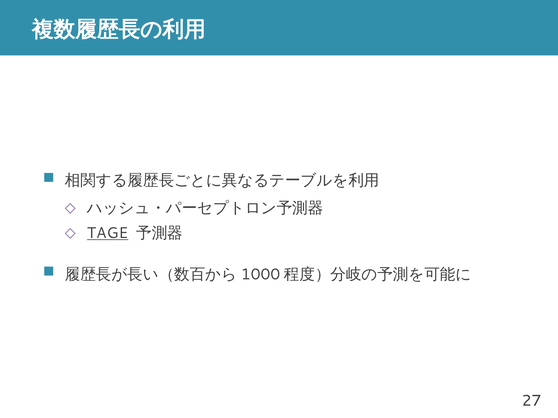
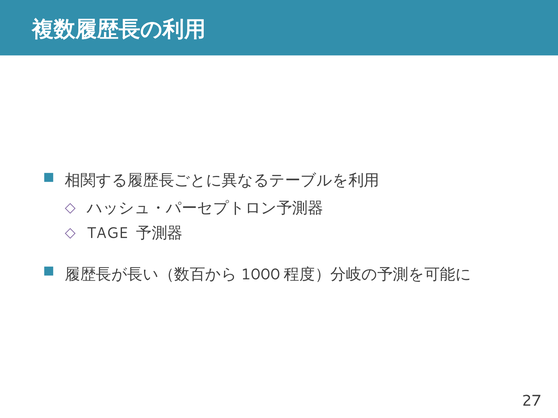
TAGE underline: present -> none (108, 233)
